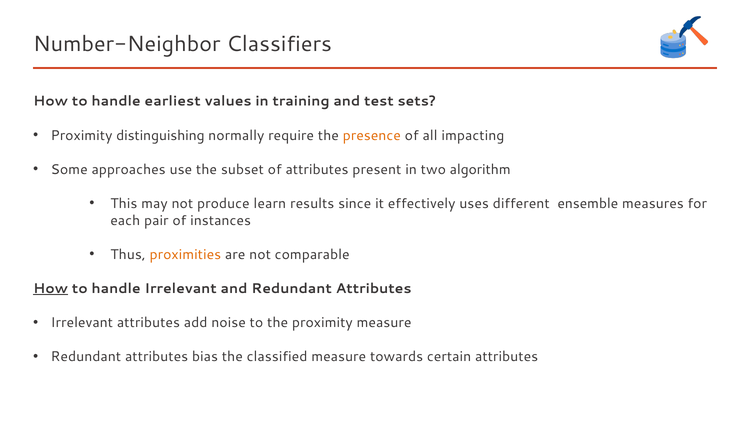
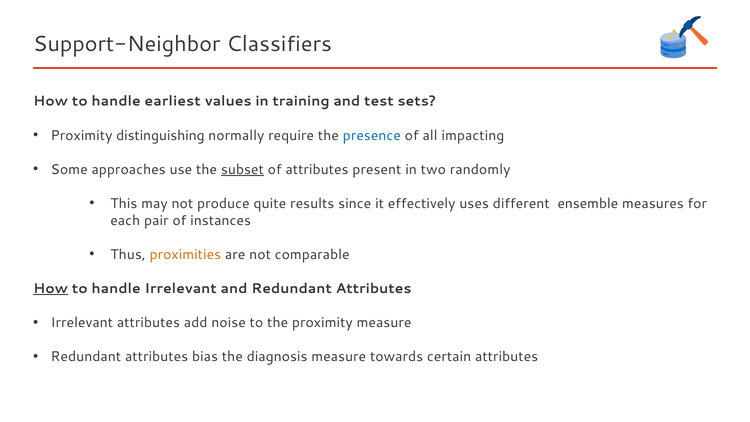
Number-Neighbor: Number-Neighbor -> Support-Neighbor (127, 44)
presence colour: orange -> blue (372, 135)
subset underline: none -> present (242, 169)
algorithm: algorithm -> randomly (480, 169)
learn: learn -> quite (270, 203)
classified: classified -> diagnosis (277, 357)
